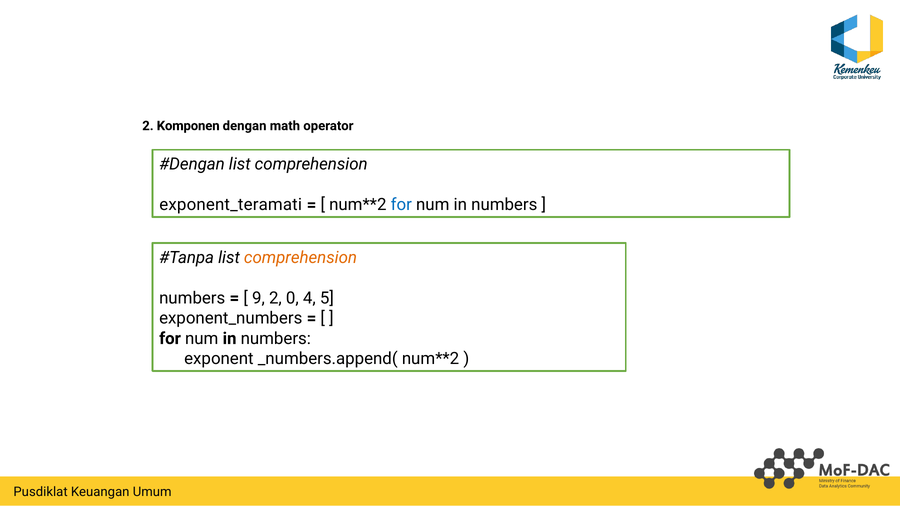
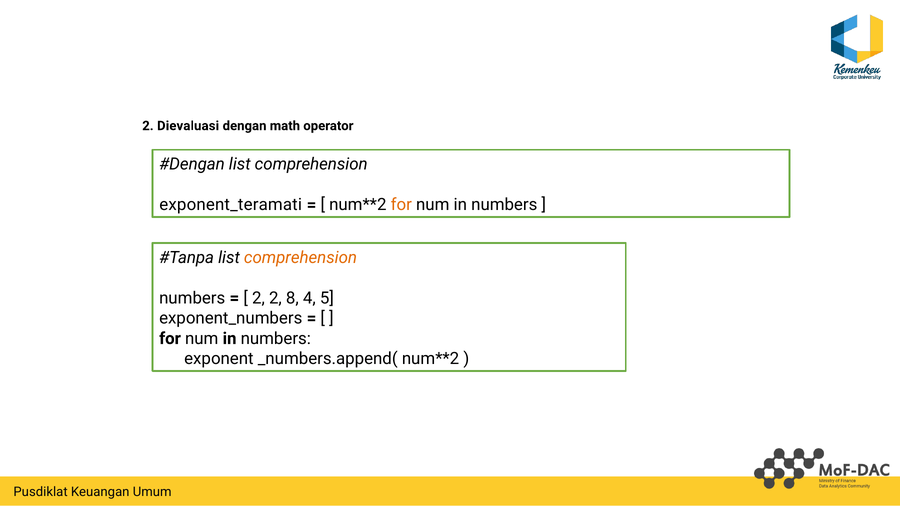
Komponen: Komponen -> Dievaluasi (188, 126)
for colour: blue -> orange (401, 205)
9: 9 -> 2 (258, 298)
0: 0 -> 8 (292, 298)
